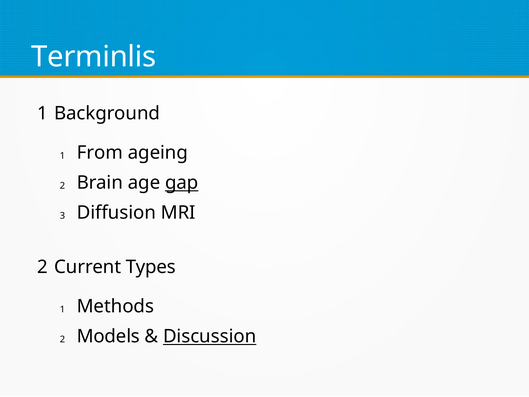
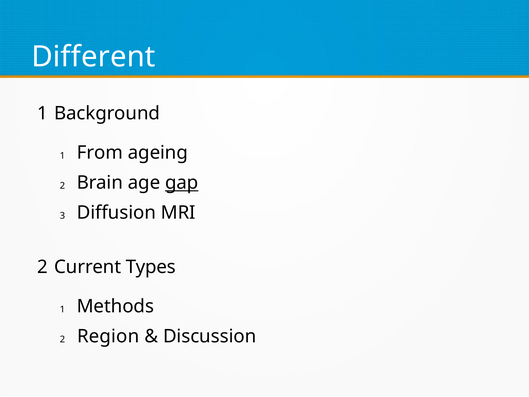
Terminlis: Terminlis -> Different (93, 57)
Models: Models -> Region (108, 336)
Discussion underline: present -> none (210, 336)
